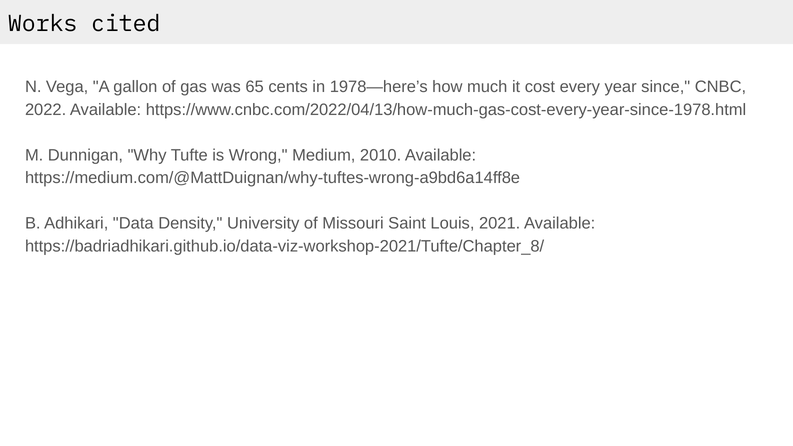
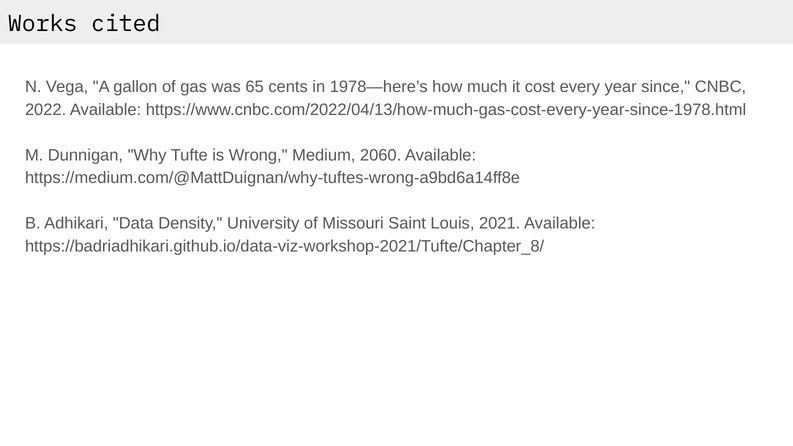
2010: 2010 -> 2060 (381, 155)
